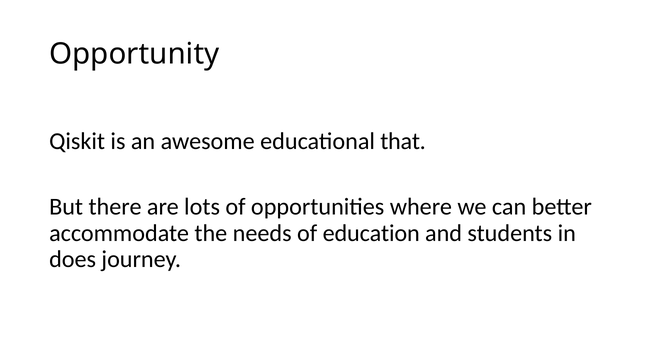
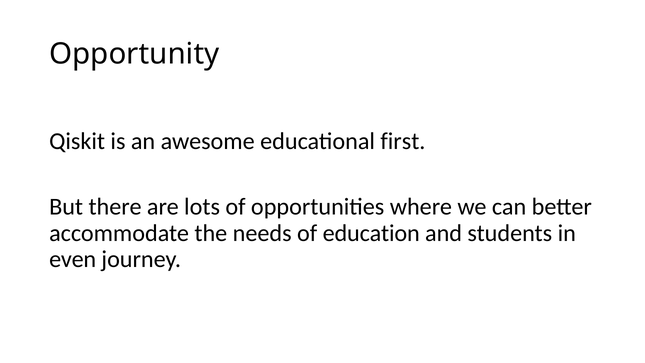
that: that -> first (403, 141)
does: does -> even (73, 259)
